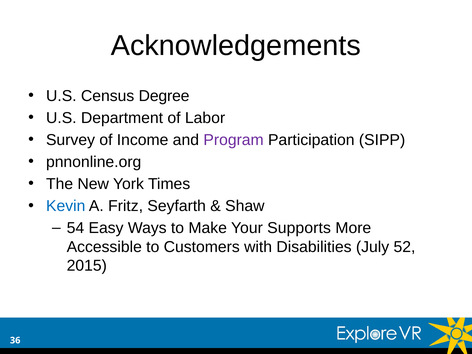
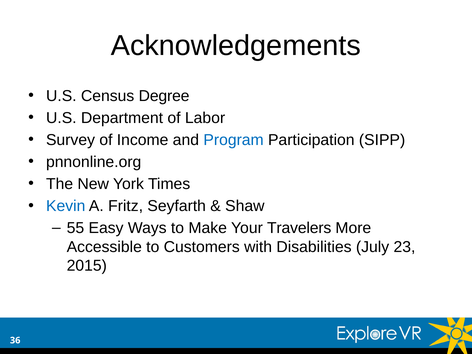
Program colour: purple -> blue (234, 140)
54: 54 -> 55 (75, 228)
Supports: Supports -> Travelers (299, 228)
52: 52 -> 23 (404, 247)
